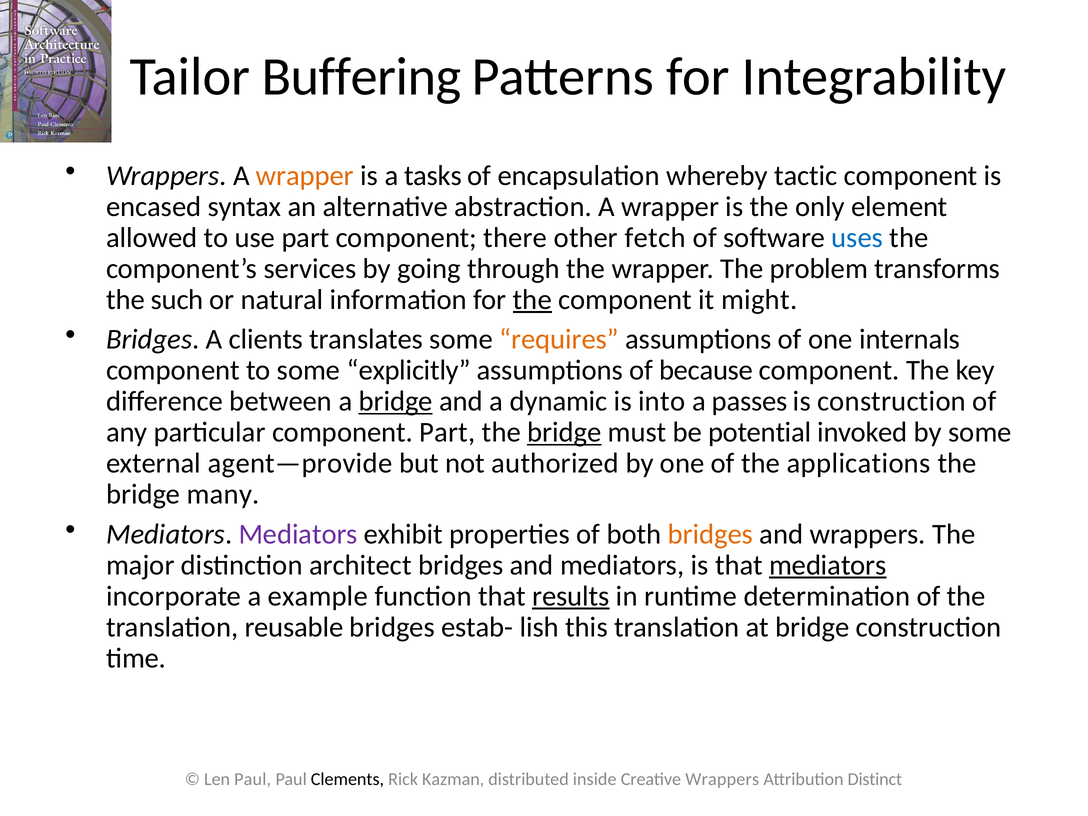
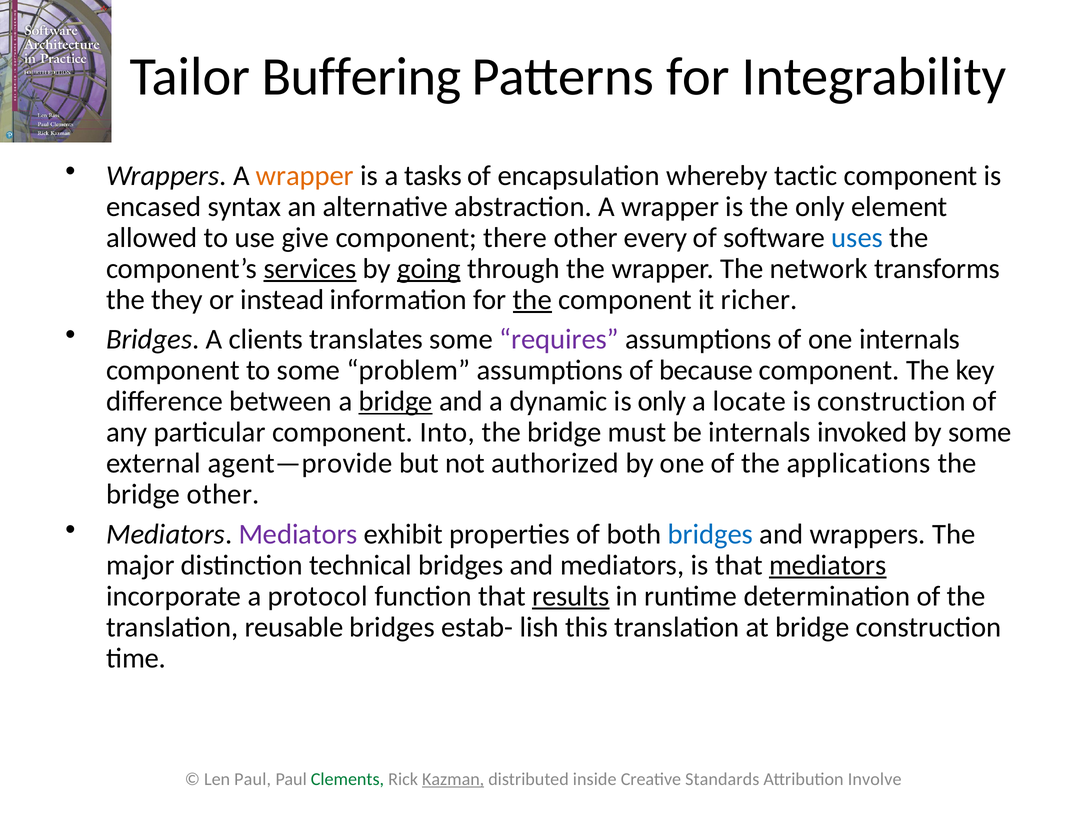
use part: part -> give (305, 238)
fetch: fetch -> every (656, 238)
services underline: none -> present (310, 269)
going underline: none -> present (429, 269)
problem: problem -> network (819, 269)
such: such -> they (177, 300)
natural: natural -> instead (282, 300)
might: might -> richer (759, 300)
requires colour: orange -> purple (559, 339)
explicitly: explicitly -> problem (408, 370)
is into: into -> only (662, 401)
passes: passes -> locate (749, 401)
component Part: Part -> Into (447, 432)
bridge underline: present -> none (564, 432)
be potential: potential -> internals (759, 432)
bridge many: many -> other (223, 494)
bridges colour: orange -> blue (710, 534)
architect: architect -> technical (361, 565)
example: example -> protocol (318, 596)
Clements colour: black -> green (347, 779)
Kazman underline: none -> present (453, 779)
Creative Wrappers: Wrappers -> Standards (722, 779)
Distinct: Distinct -> Involve (875, 779)
